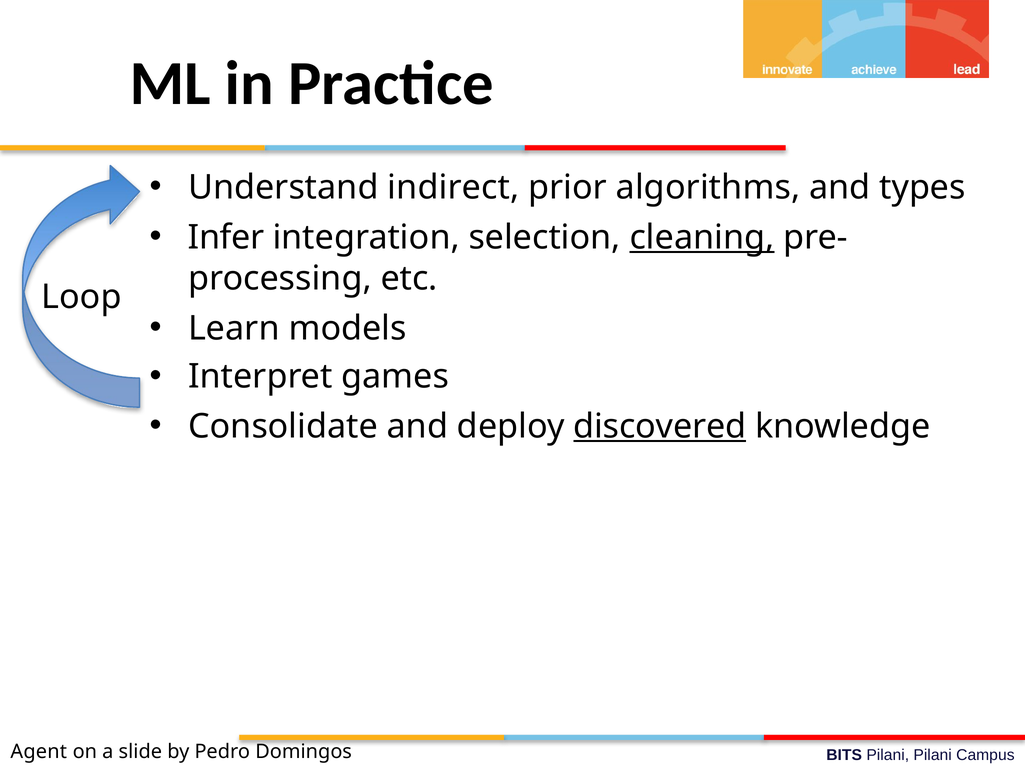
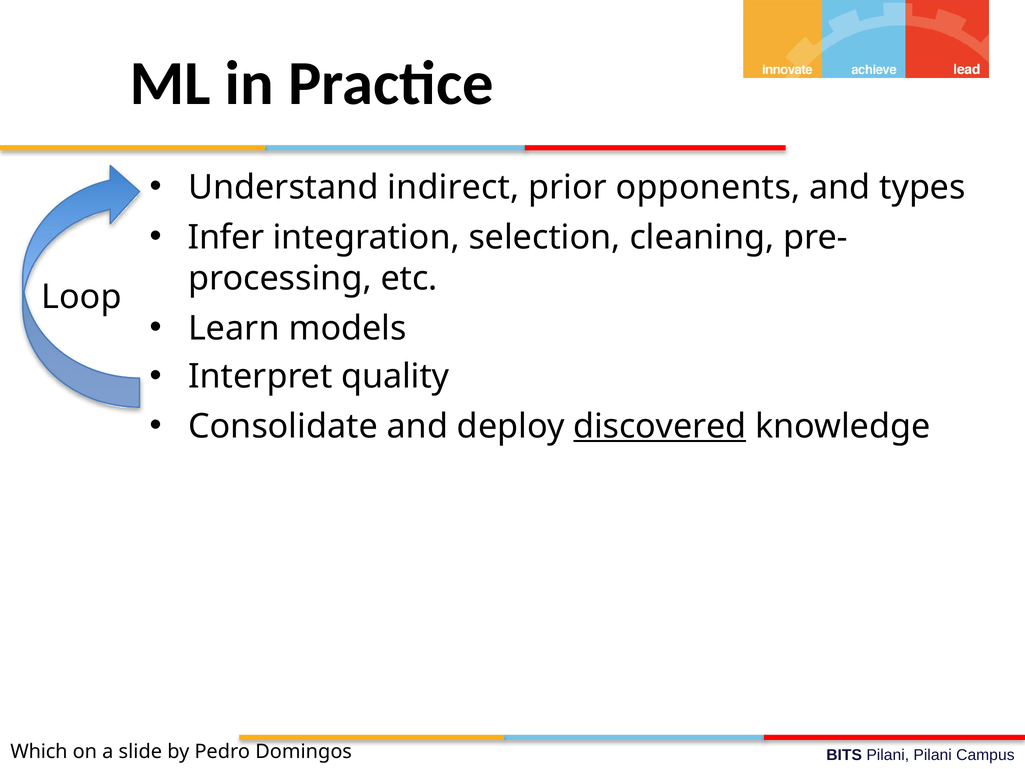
algorithms: algorithms -> opponents (708, 187)
cleaning underline: present -> none (702, 237)
games: games -> quality (395, 377)
Agent: Agent -> Which (39, 751)
